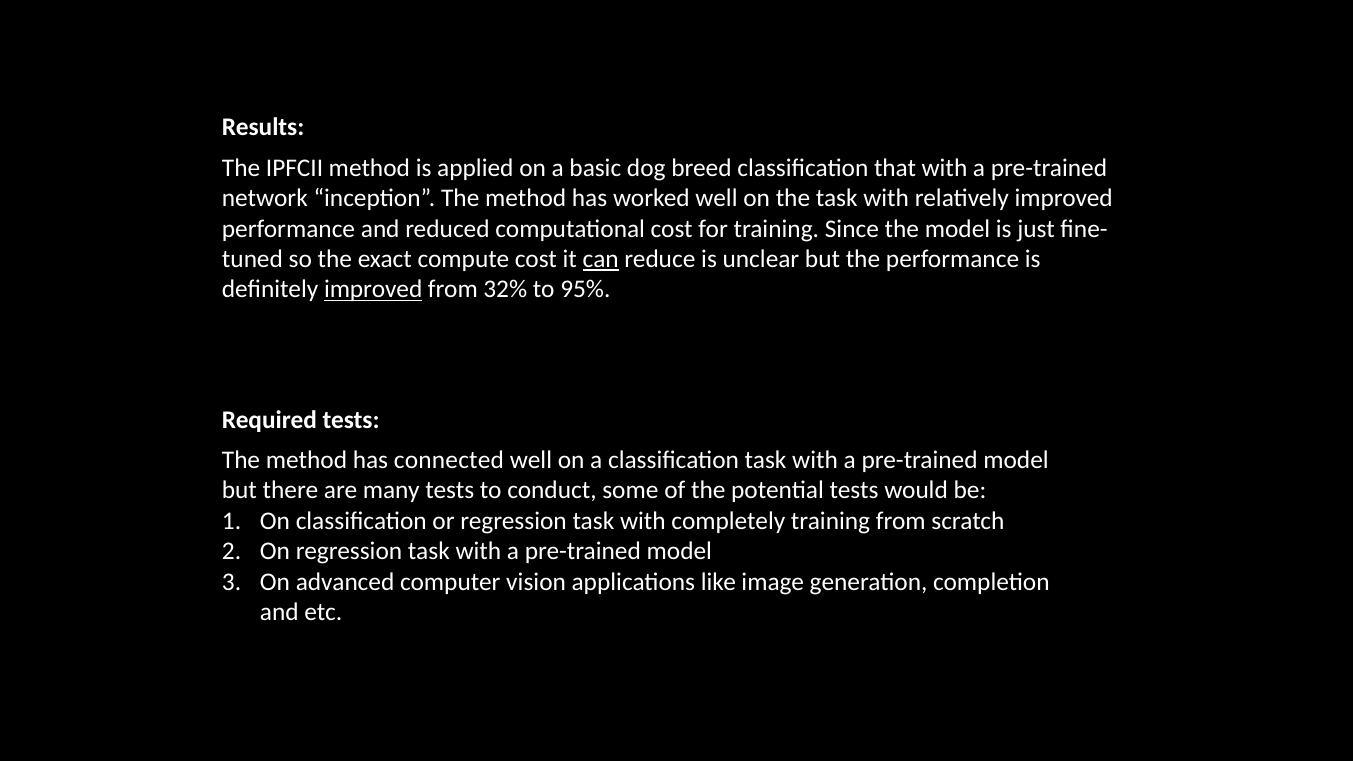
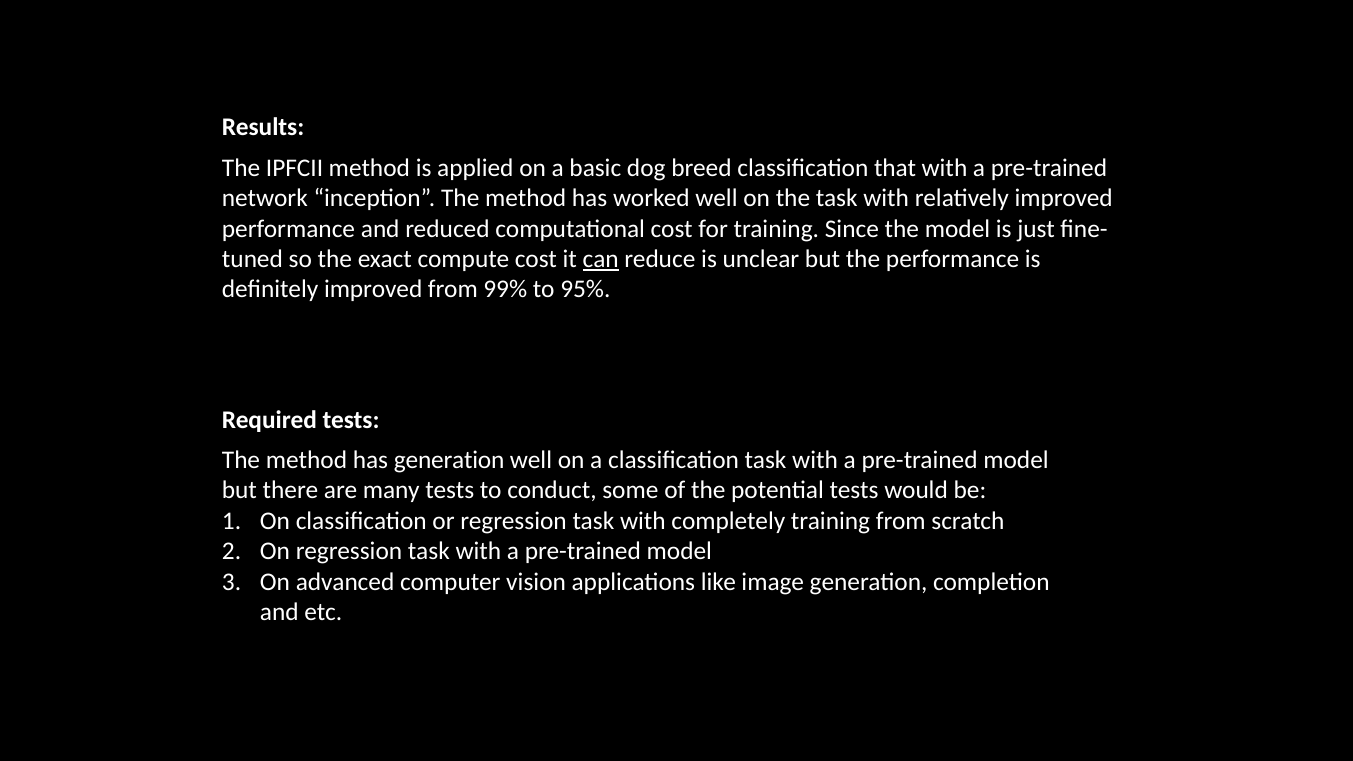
improved underline: present -> none (373, 290)
32%: 32% -> 99% (505, 290)
has connected: connected -> generation (449, 460)
